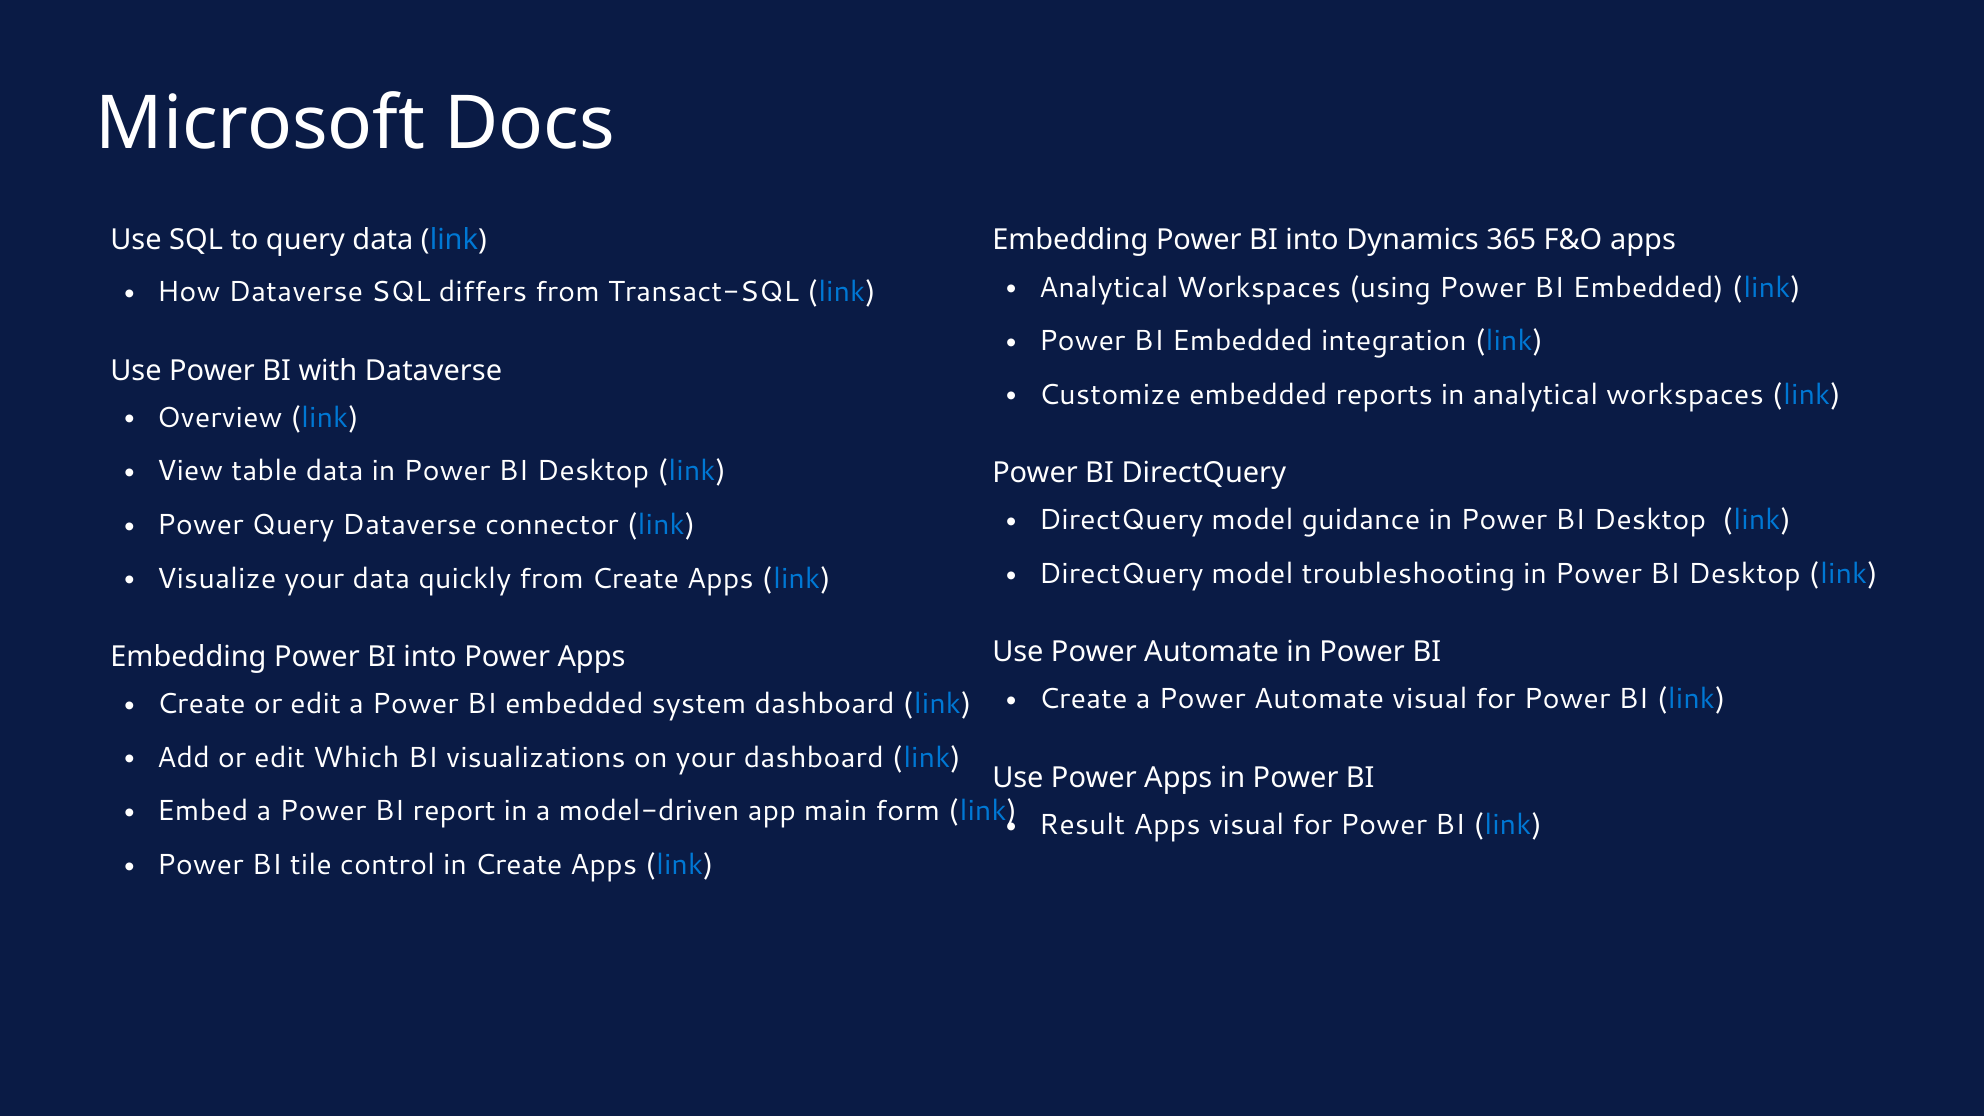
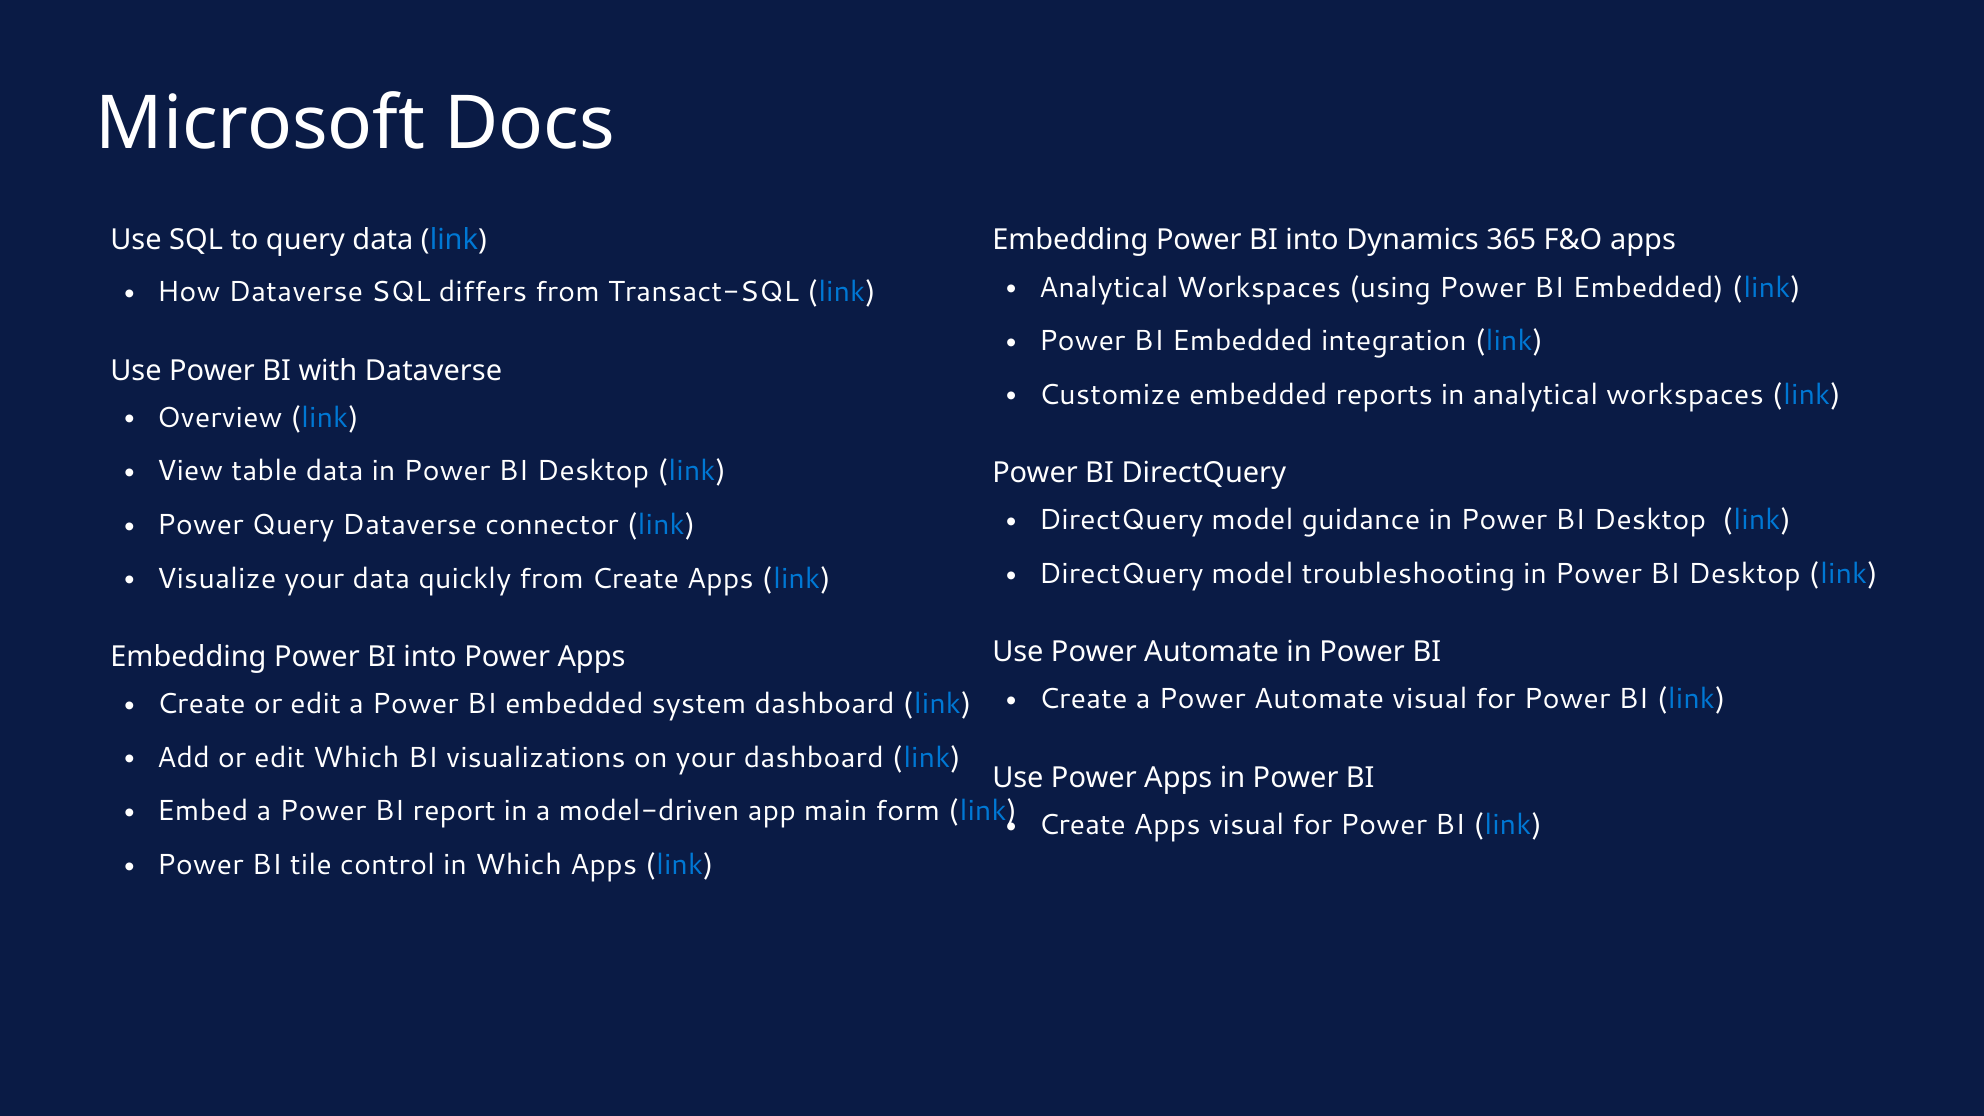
Result: Result -> Create (1082, 825)
in Create: Create -> Which (518, 865)
